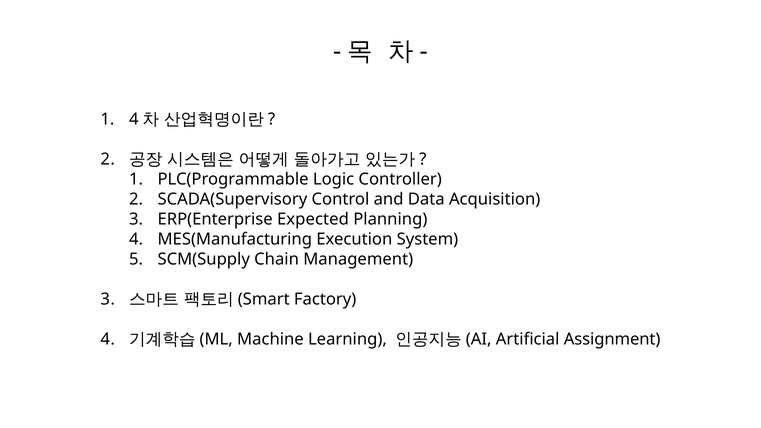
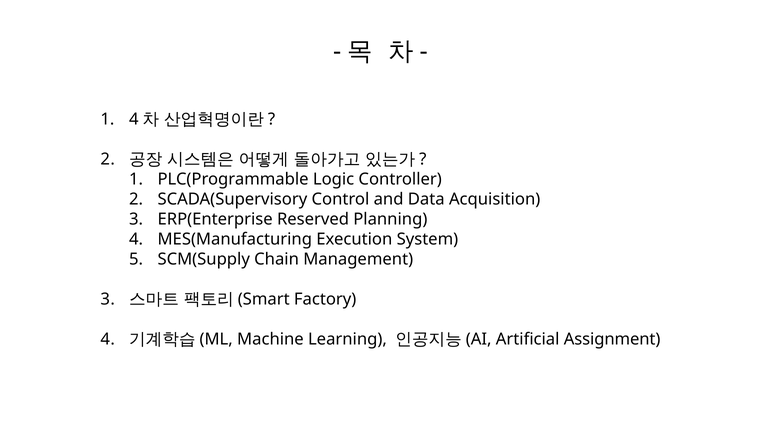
Expected: Expected -> Reserved (313, 219)
